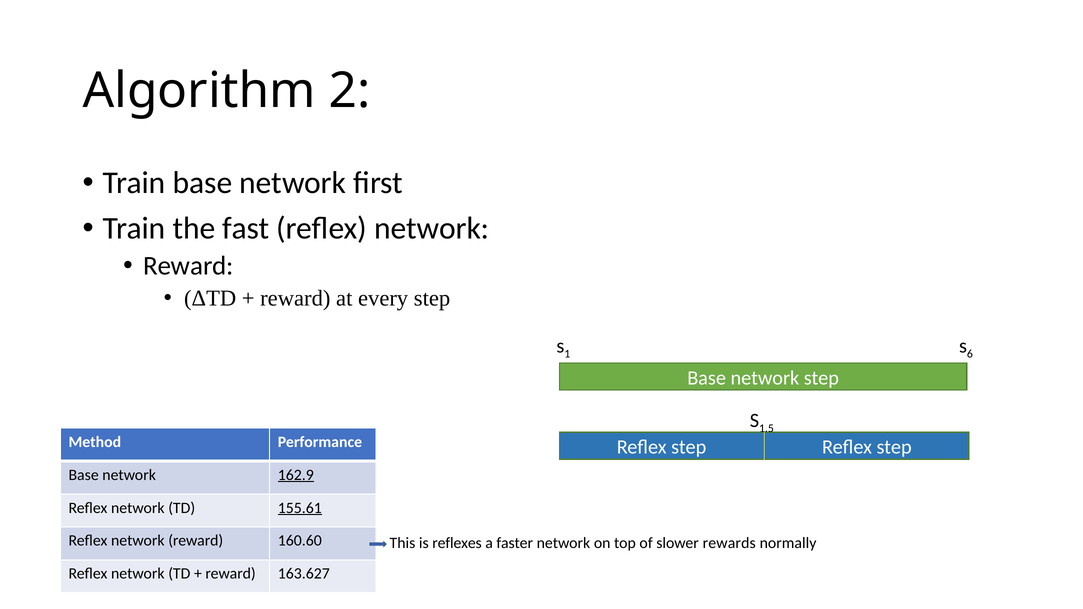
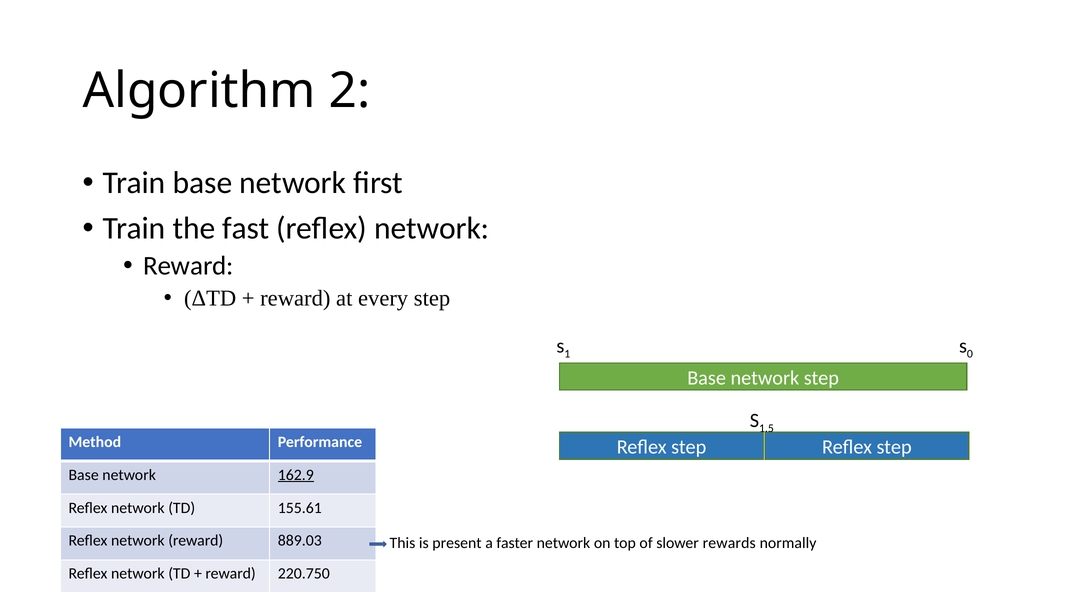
6: 6 -> 0 (970, 354)
155.61 underline: present -> none (300, 508)
160.60: 160.60 -> 889.03 (300, 541)
reflexes: reflexes -> present (457, 543)
163.627: 163.627 -> 220.750 (304, 574)
